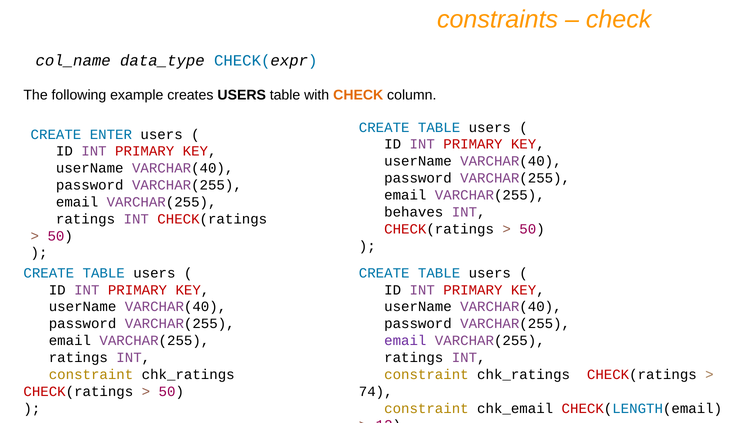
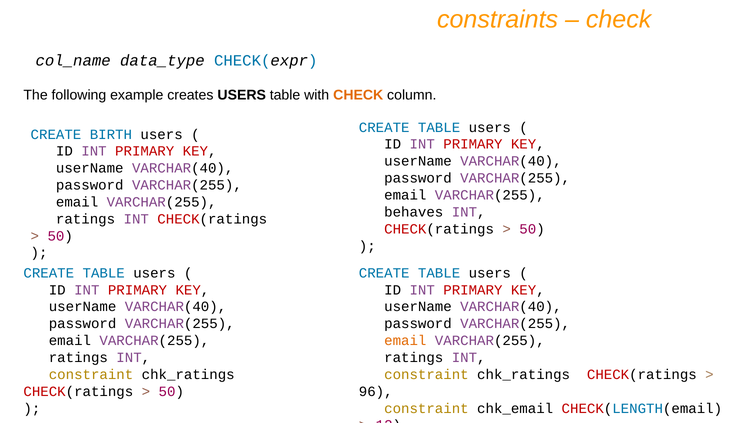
ENTER: ENTER -> BIRTH (111, 134)
email colour: purple -> orange (405, 340)
74: 74 -> 96 (376, 391)
